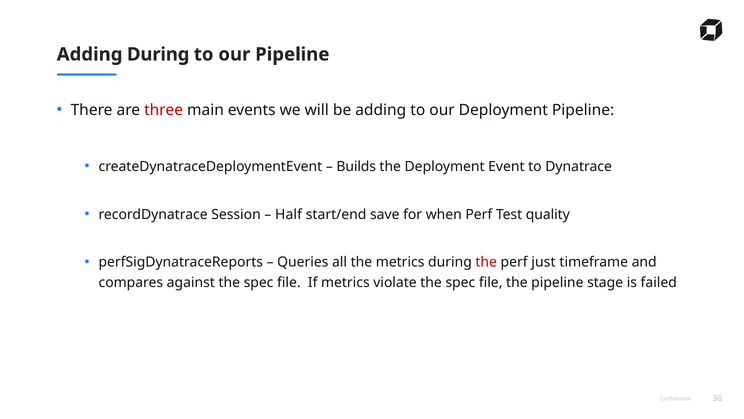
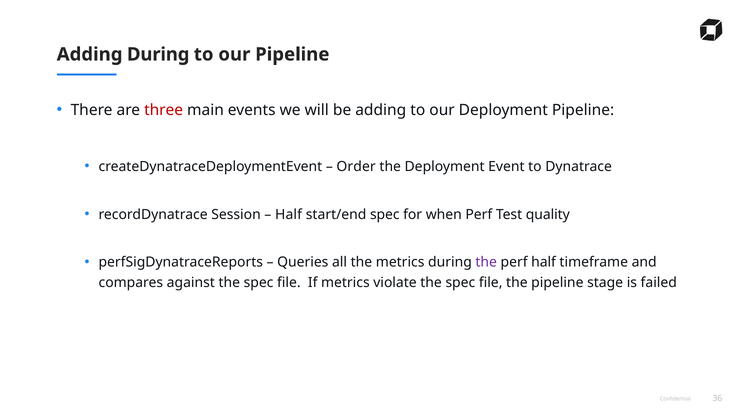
Builds: Builds -> Order (356, 166)
start/end save: save -> spec (385, 214)
the colour: red -> purple (486, 262)
perf just: just -> half (544, 262)
